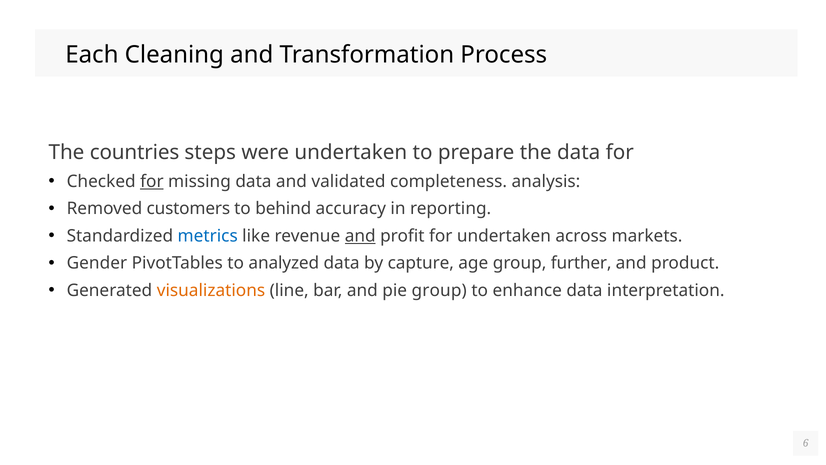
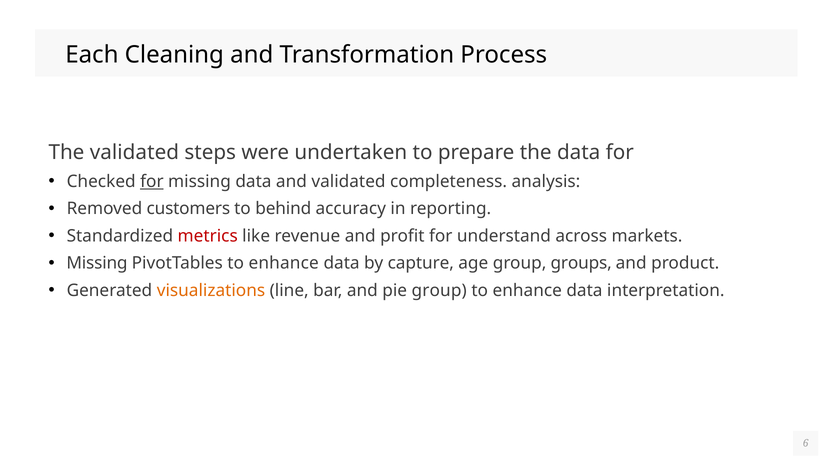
The countries: countries -> validated (134, 152)
metrics colour: blue -> red (208, 236)
and underline: present -> none (360, 236)
for undertaken: undertaken -> understand (504, 236)
Gender: Gender -> Missing (97, 263)
PivotTables to analyzed: analyzed -> enhance (284, 263)
further: further -> groups (581, 263)
